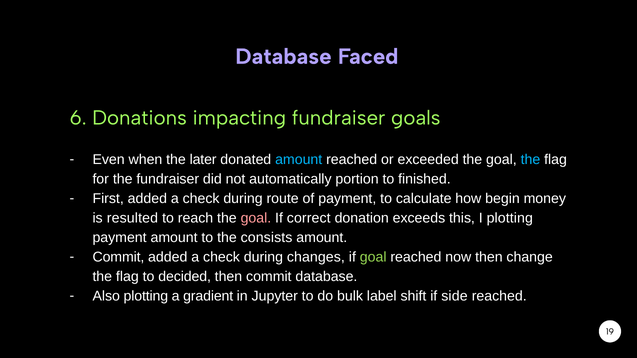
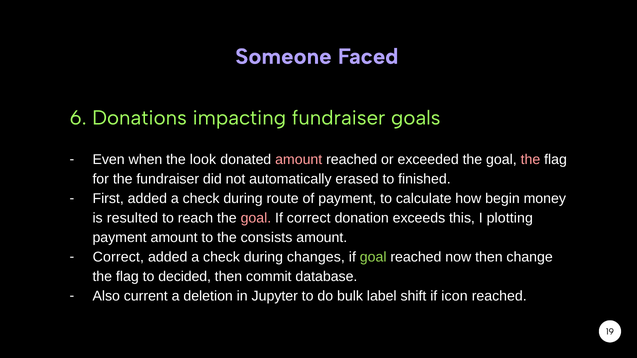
Database: Database -> Someone (283, 57)
later: later -> look (203, 160)
amount colour: light blue -> pink (299, 160)
the colour: light blue -> pink (530, 160)
portion: portion -> erased (357, 179)
Commit: Commit -> Correct (118, 257)
Also plotting: plotting -> current (146, 297)
gradient: gradient -> deletion (208, 297)
side: side -> icon (454, 297)
